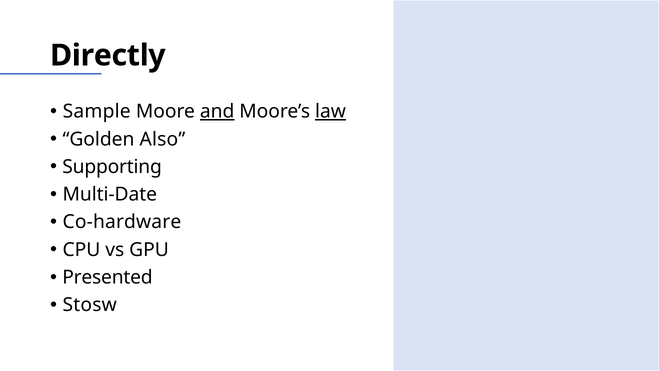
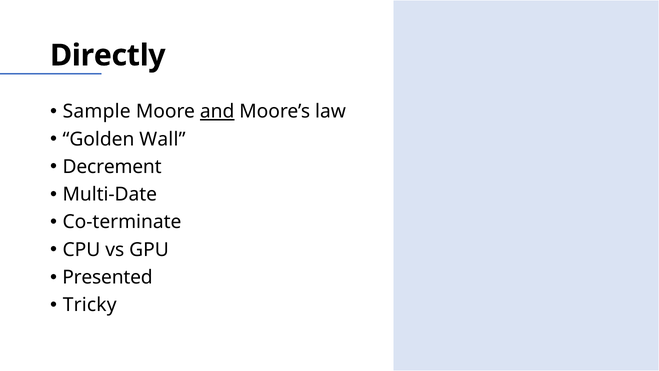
law underline: present -> none (330, 111)
Also: Also -> Wall (162, 139)
Supporting: Supporting -> Decrement (112, 167)
Co-hardware: Co-hardware -> Co-terminate (122, 222)
Stosw: Stosw -> Tricky (90, 305)
